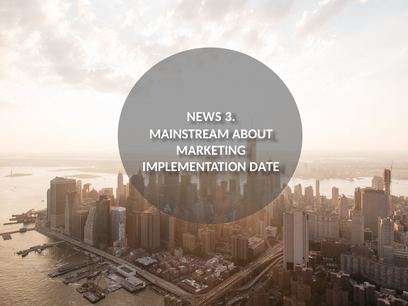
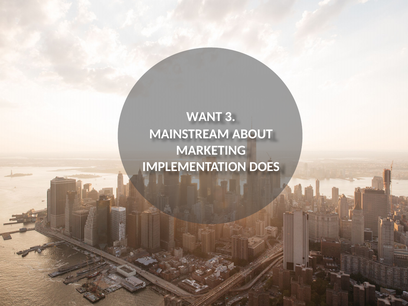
NEWS: NEWS -> WANT (204, 117)
DATE: DATE -> DOES (264, 167)
